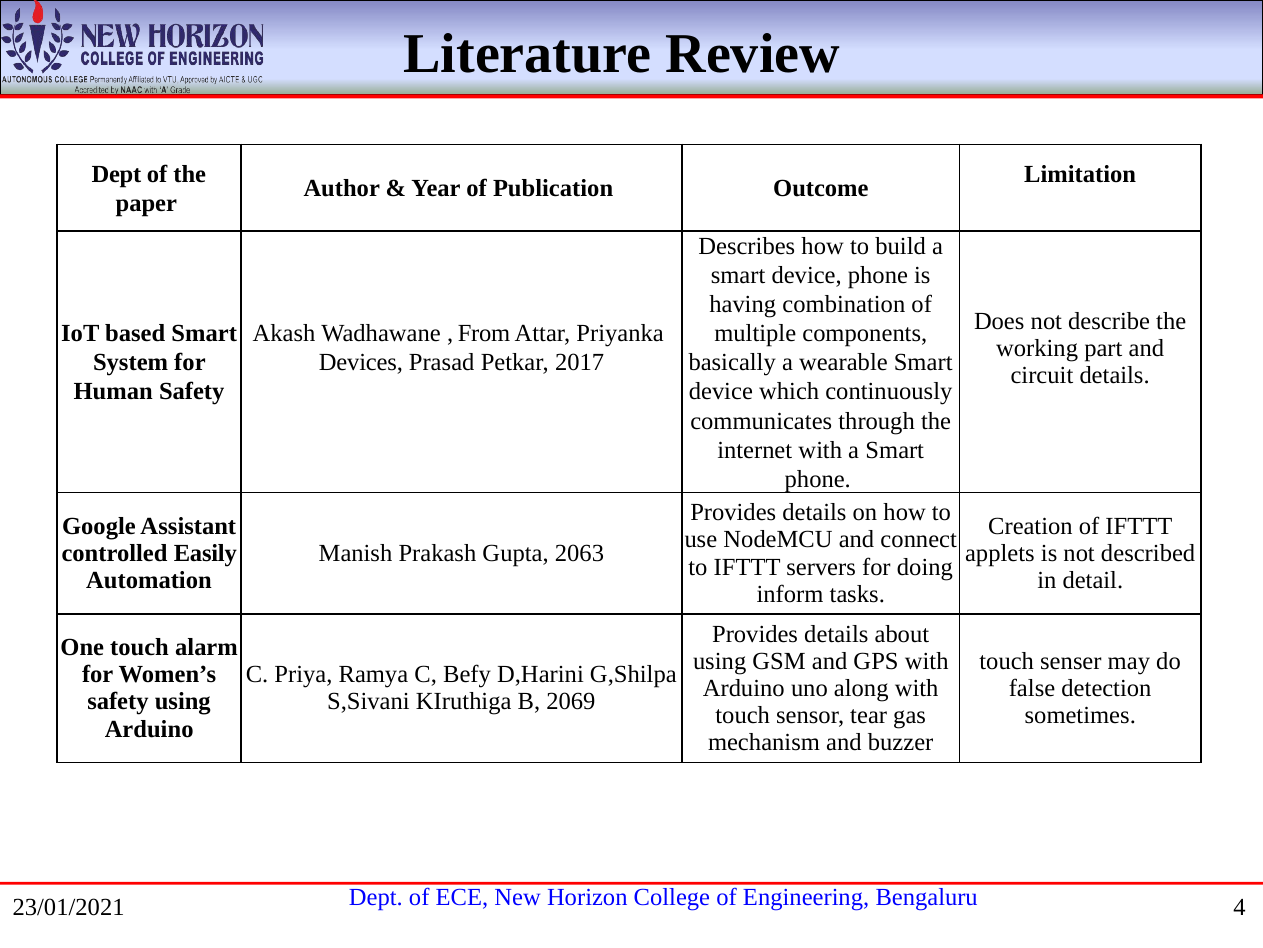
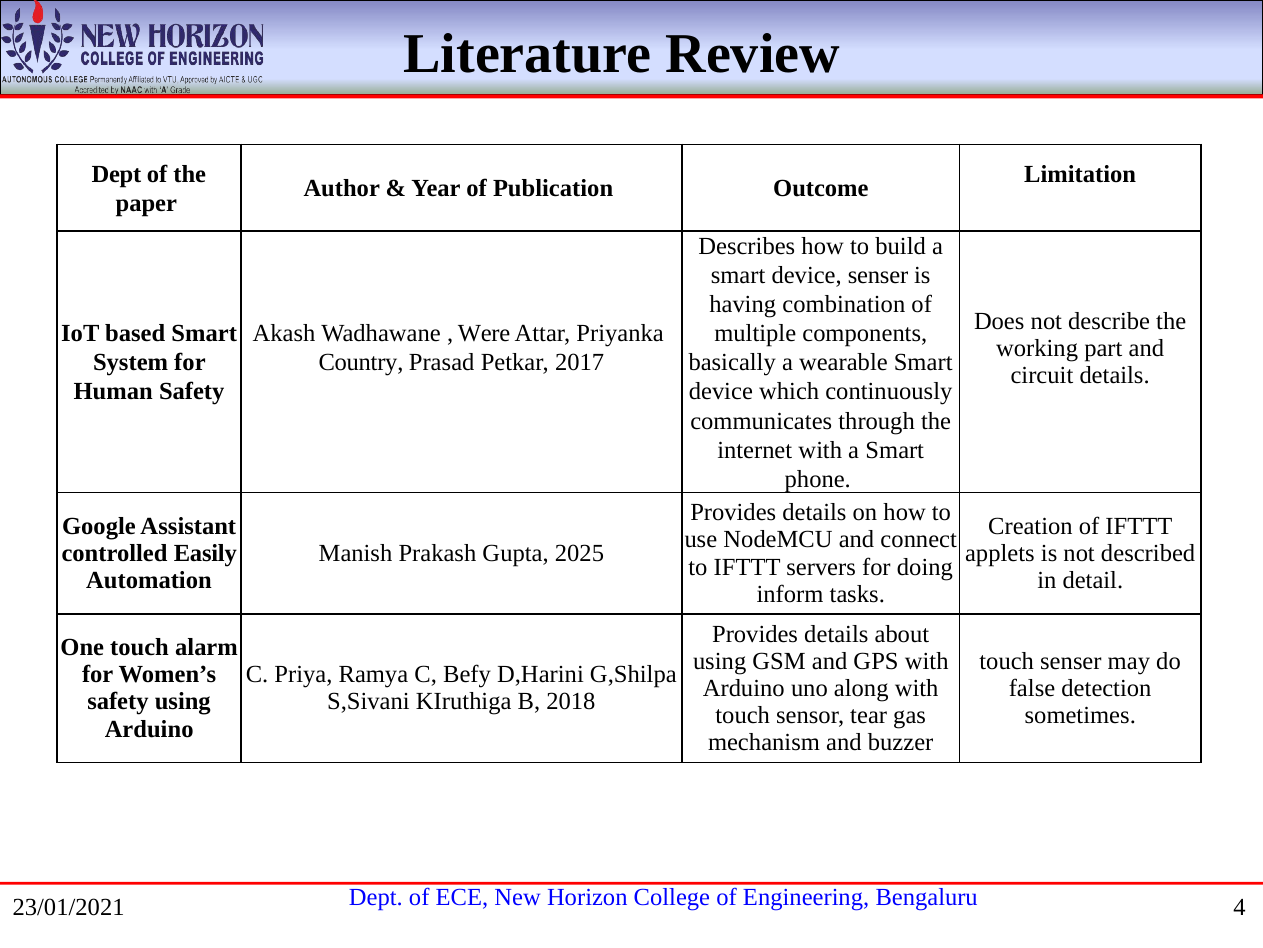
device phone: phone -> senser (878, 275)
From: From -> Were (484, 333)
Devices: Devices -> Country (361, 362)
2063: 2063 -> 2025 (579, 553)
2069: 2069 -> 2018 (571, 701)
